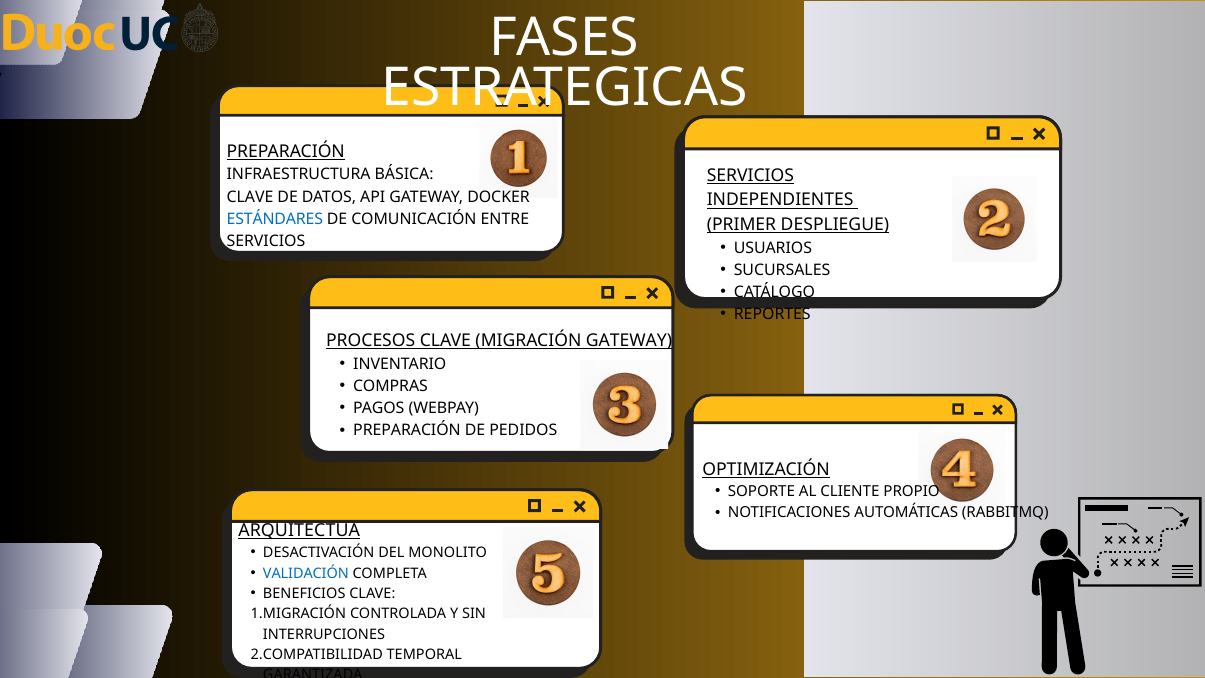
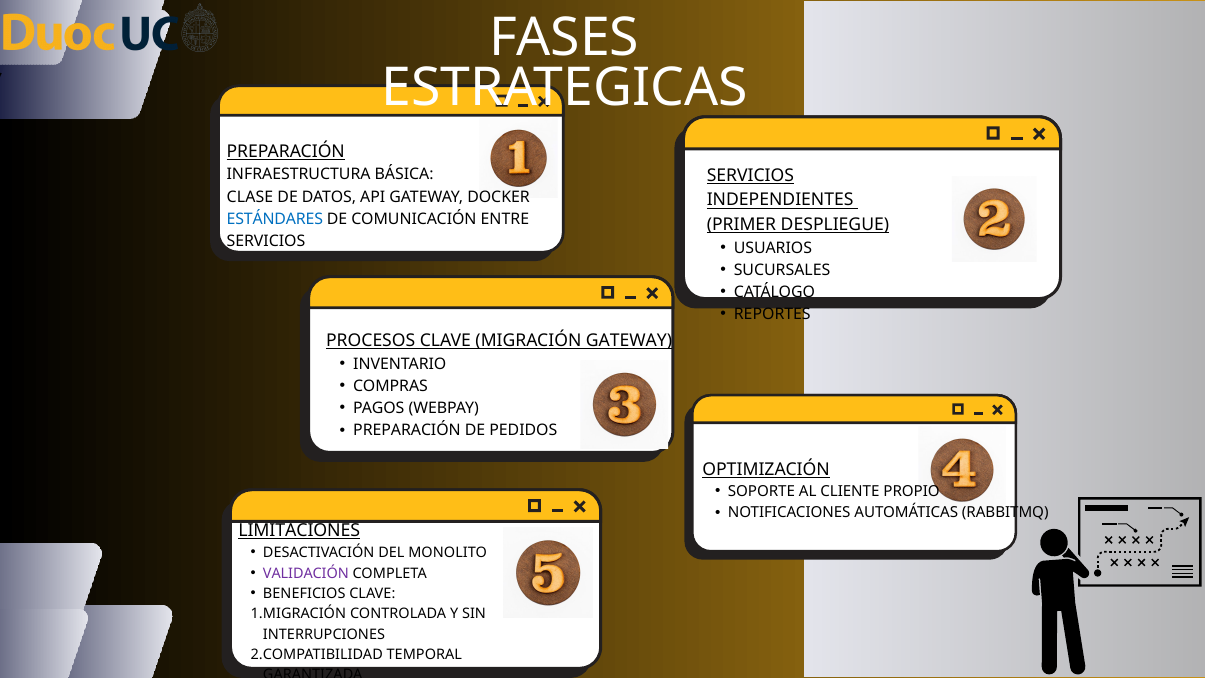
CLAVE: CLAVE -> CLASE (250, 197)
ARQUITECTUA: ARQUITECTUA -> LIMITACIONES (299, 531)
VALIDACIÓN colour: blue -> purple (306, 573)
